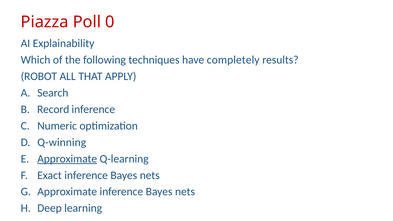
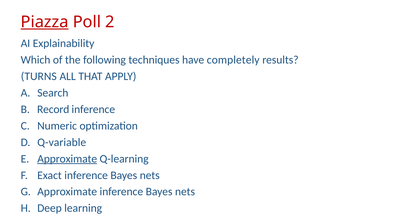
Piazza underline: none -> present (45, 22)
0: 0 -> 2 (110, 22)
ROBOT: ROBOT -> TURNS (39, 76)
Q-winning: Q-winning -> Q-variable (62, 142)
